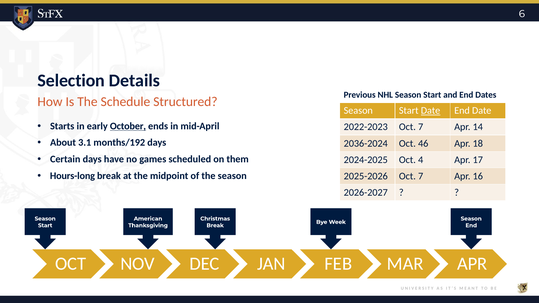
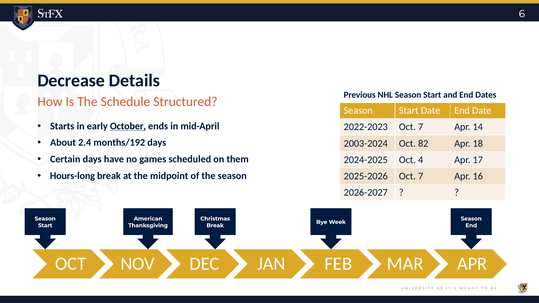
Selection: Selection -> Decrease (71, 81)
Date underline: present -> none (431, 111)
3.1: 3.1 -> 2.4 (85, 143)
2036-2024: 2036-2024 -> 2003-2024 (366, 143)
46: 46 -> 82 (423, 143)
